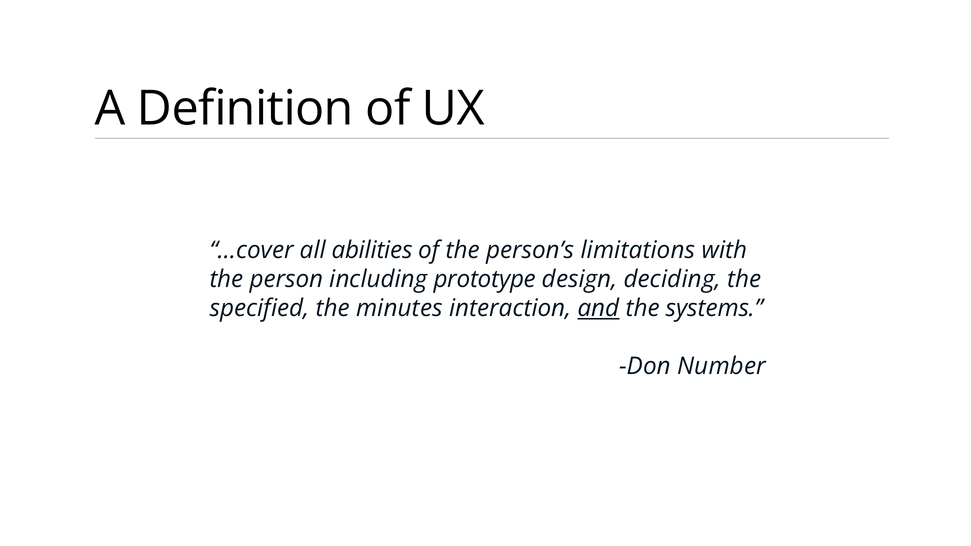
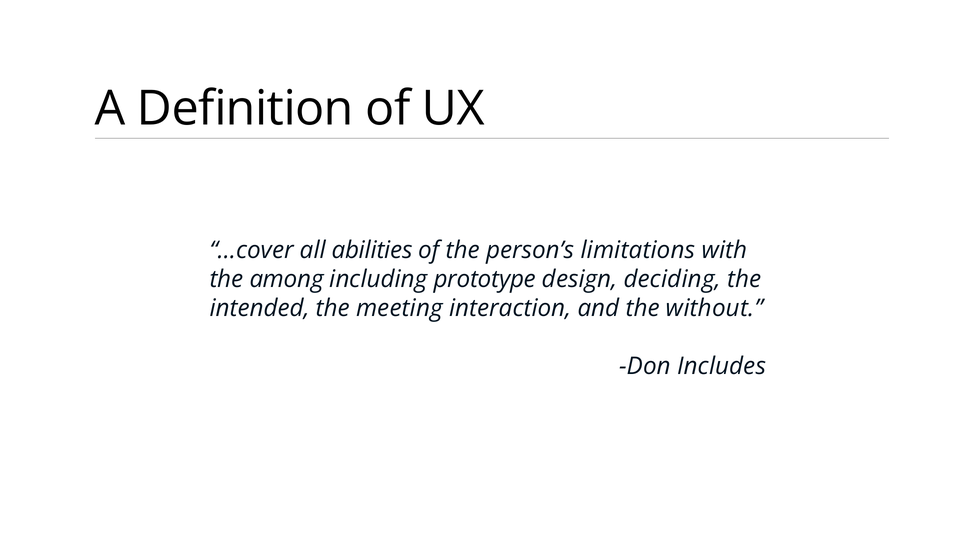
person: person -> among (287, 279)
specified: specified -> intended (260, 308)
minutes: minutes -> meeting (399, 308)
and underline: present -> none (598, 308)
systems: systems -> without (714, 308)
Number: Number -> Includes (722, 367)
